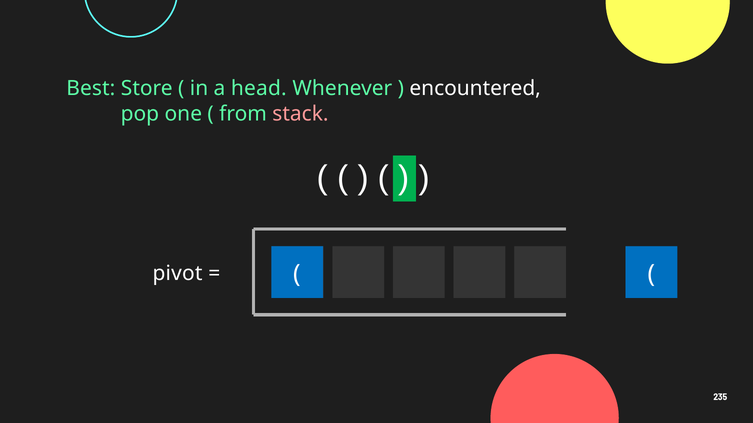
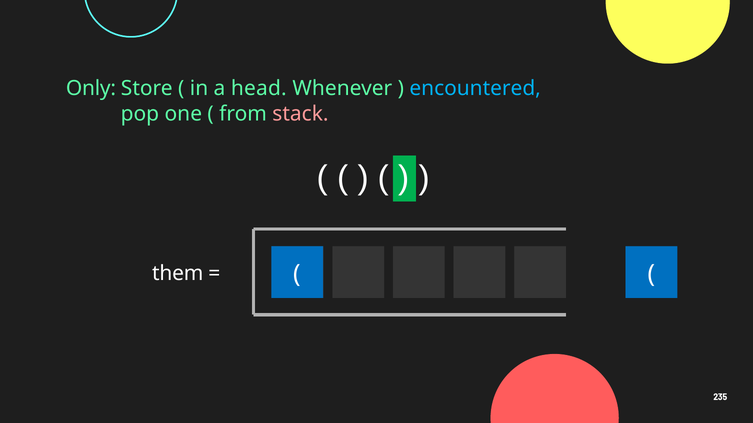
Best: Best -> Only (91, 89)
encountered colour: white -> light blue (475, 89)
pivot: pivot -> them (178, 274)
